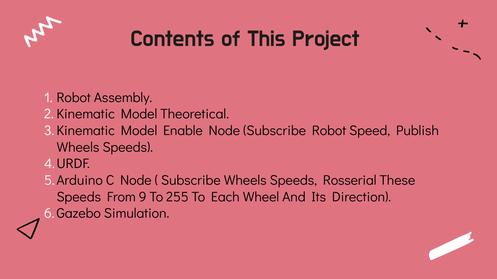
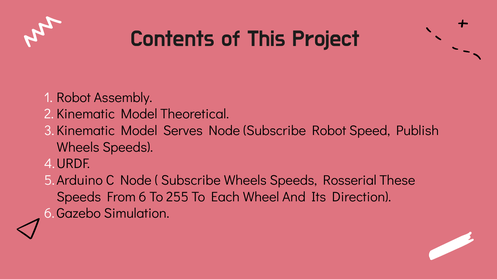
Enable: Enable -> Serves (183, 131)
9: 9 -> 6 (142, 197)
